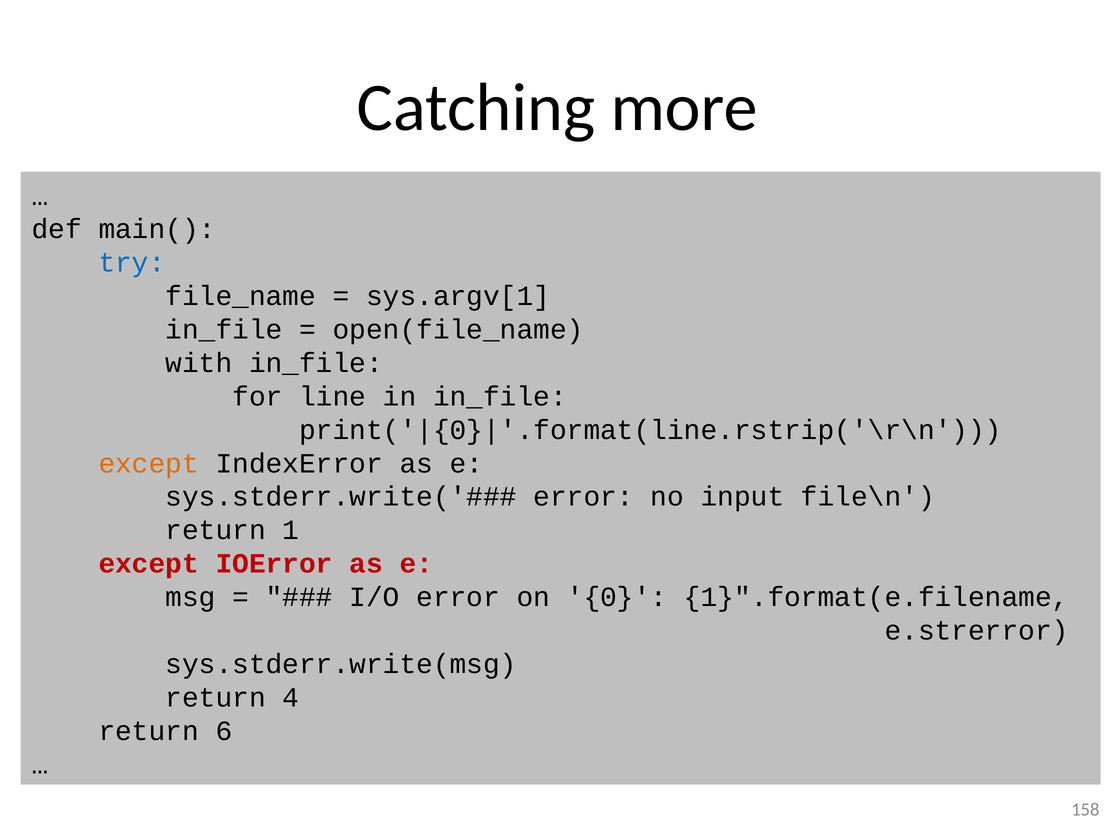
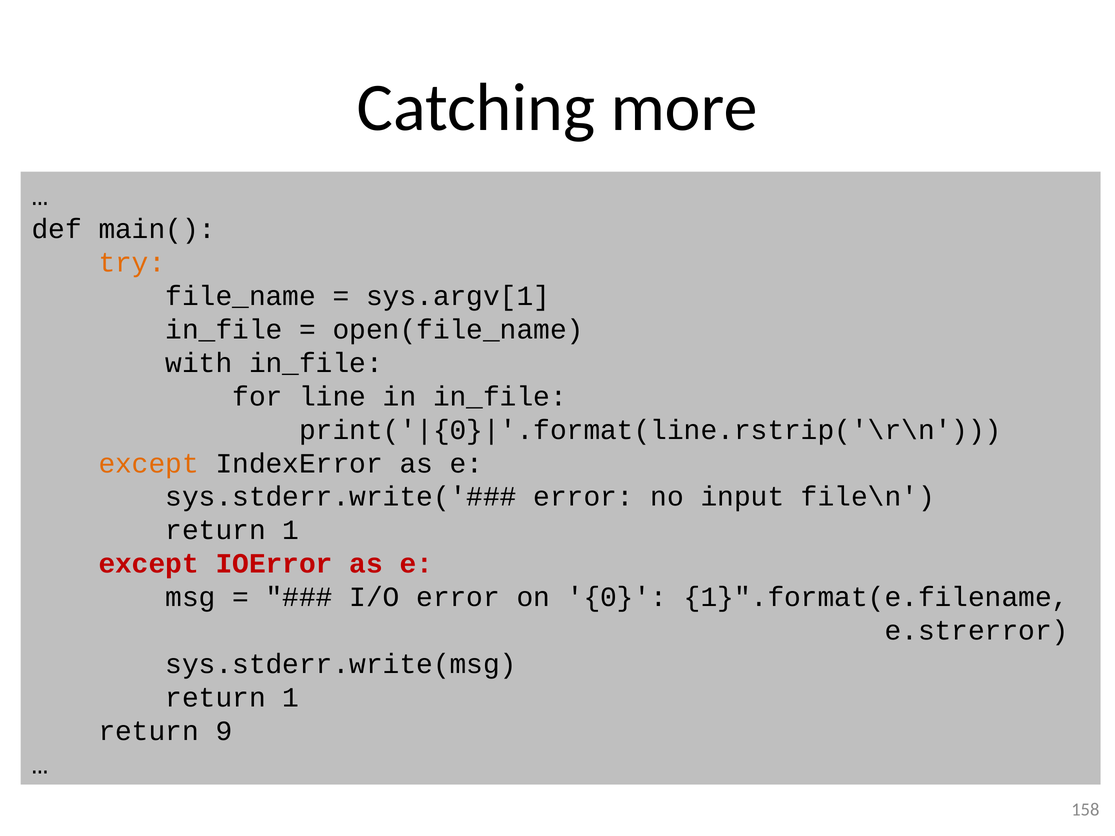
try colour: blue -> orange (132, 263)
4: 4 -> 1 (291, 698)
6: 6 -> 9 (224, 731)
